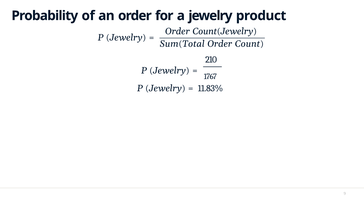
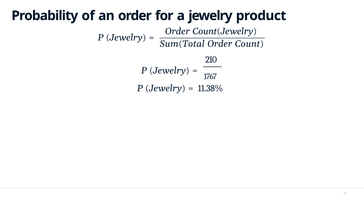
11.83%: 11.83% -> 11.38% (210, 88)
